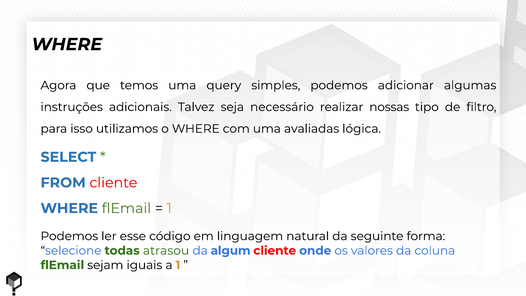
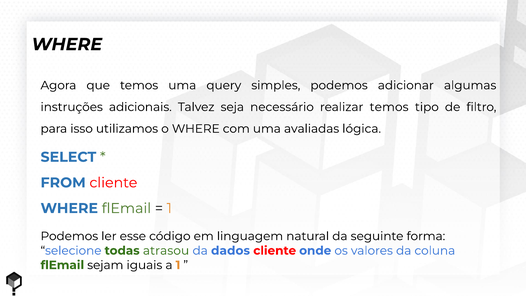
realizar nossas: nossas -> temos (389, 107)
algum: algum -> dados (230, 251)
